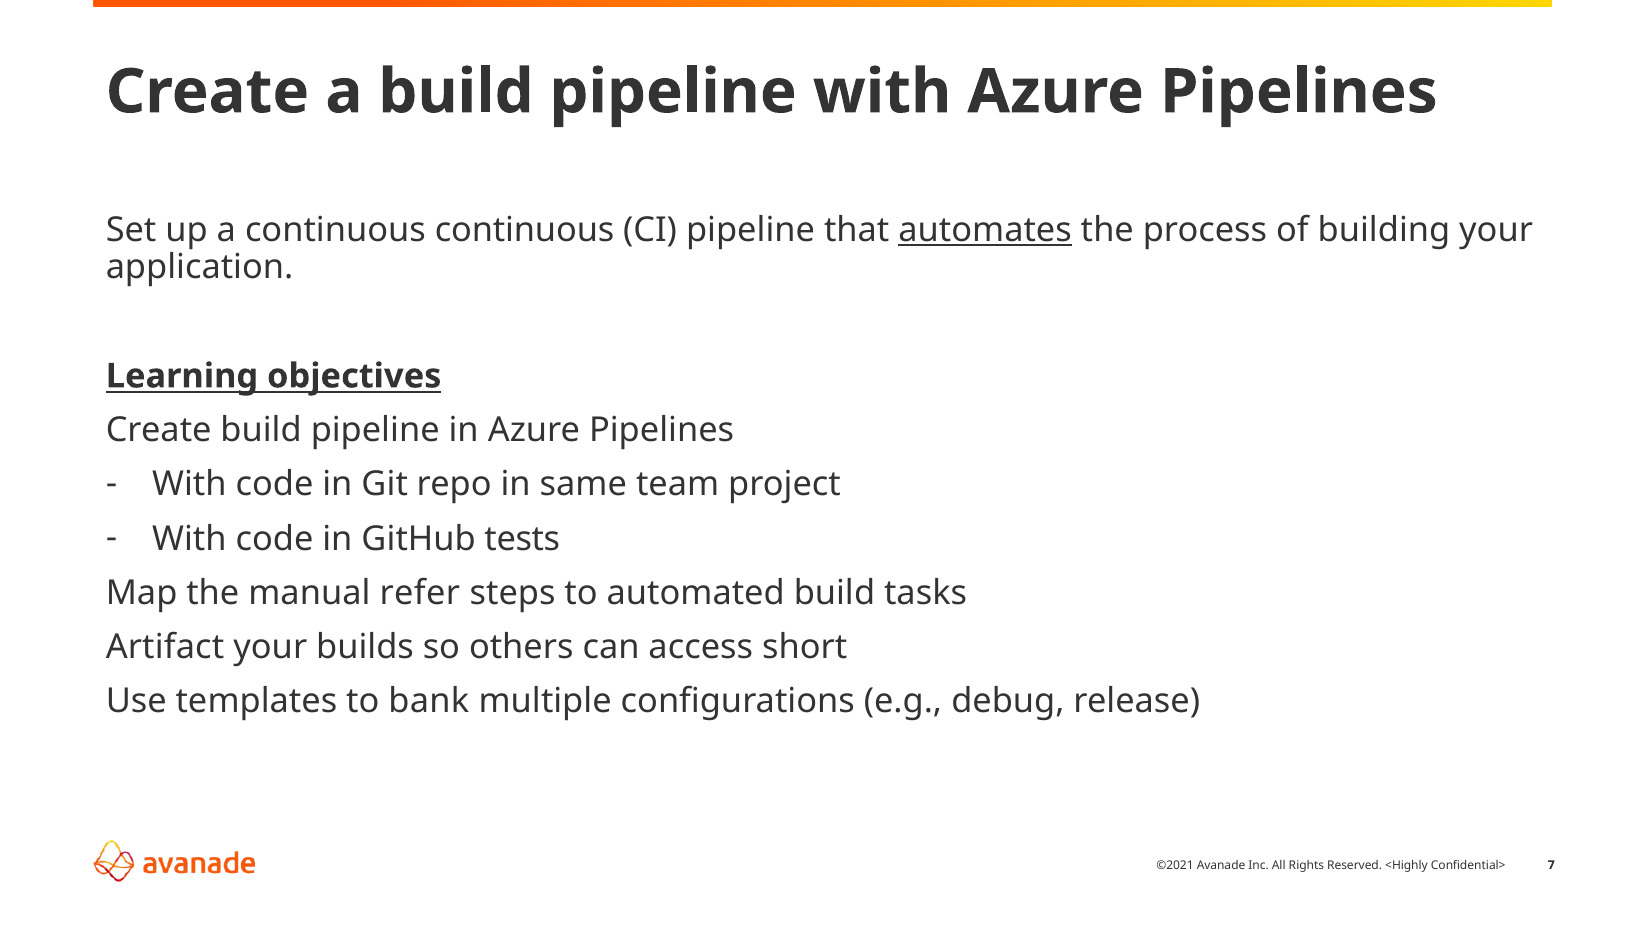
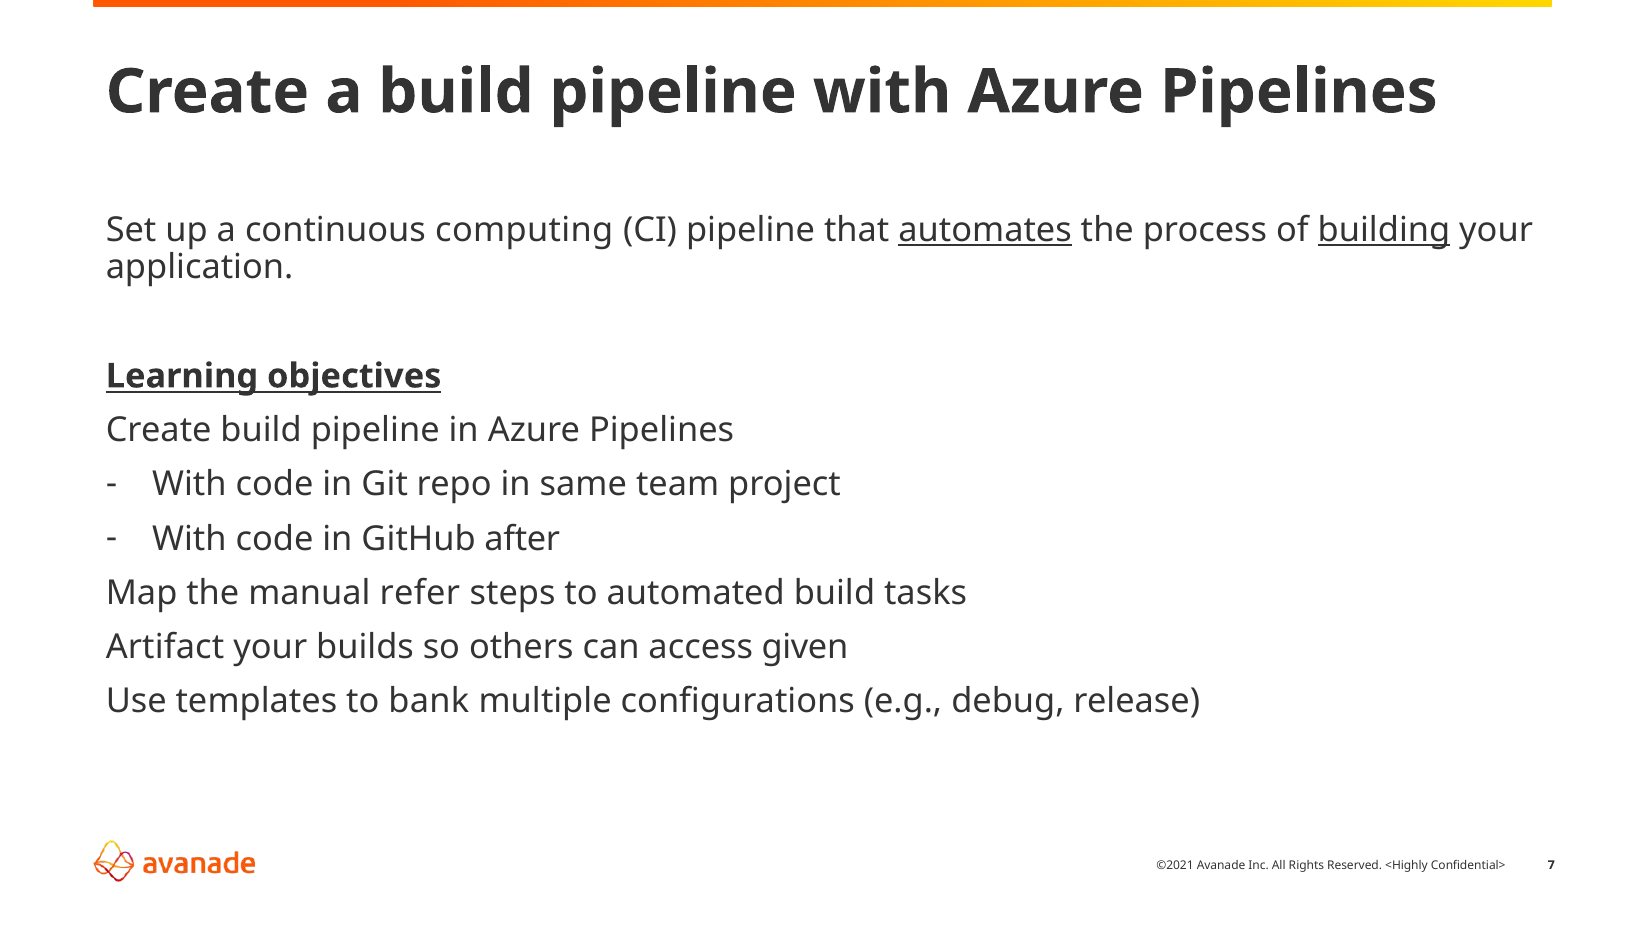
continuous continuous: continuous -> computing (524, 231)
building underline: none -> present (1384, 231)
tests: tests -> after (522, 539)
short: short -> given (805, 647)
